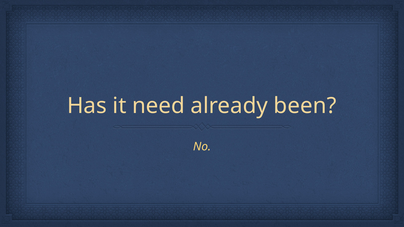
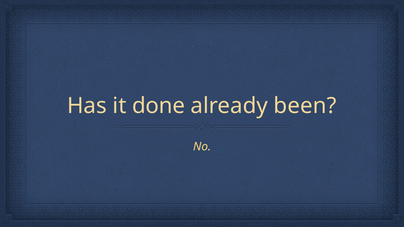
need: need -> done (159, 106)
